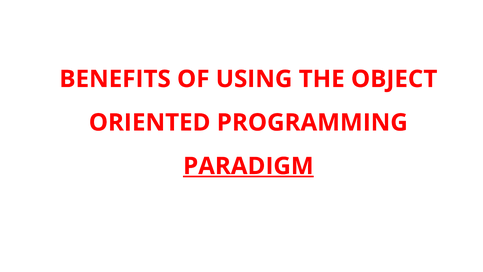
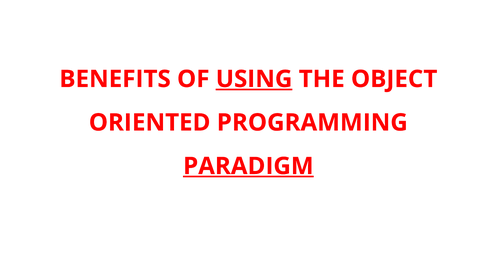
USING underline: none -> present (254, 79)
